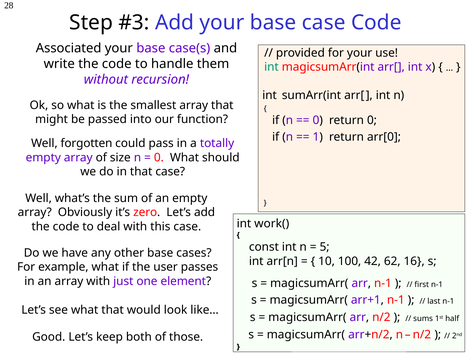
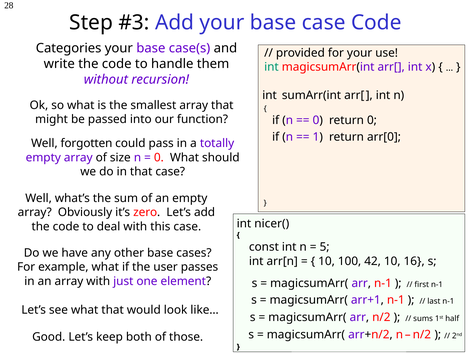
Associated: Associated -> Categories (69, 48)
work(: work( -> nicer( (272, 224)
42 62: 62 -> 10 (392, 261)
